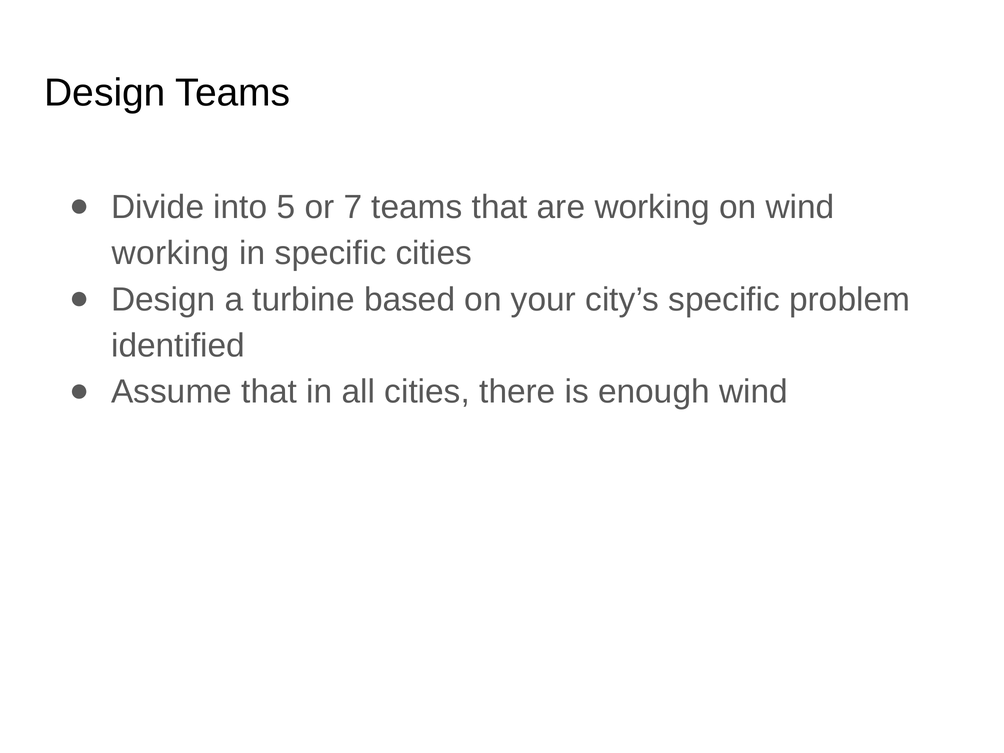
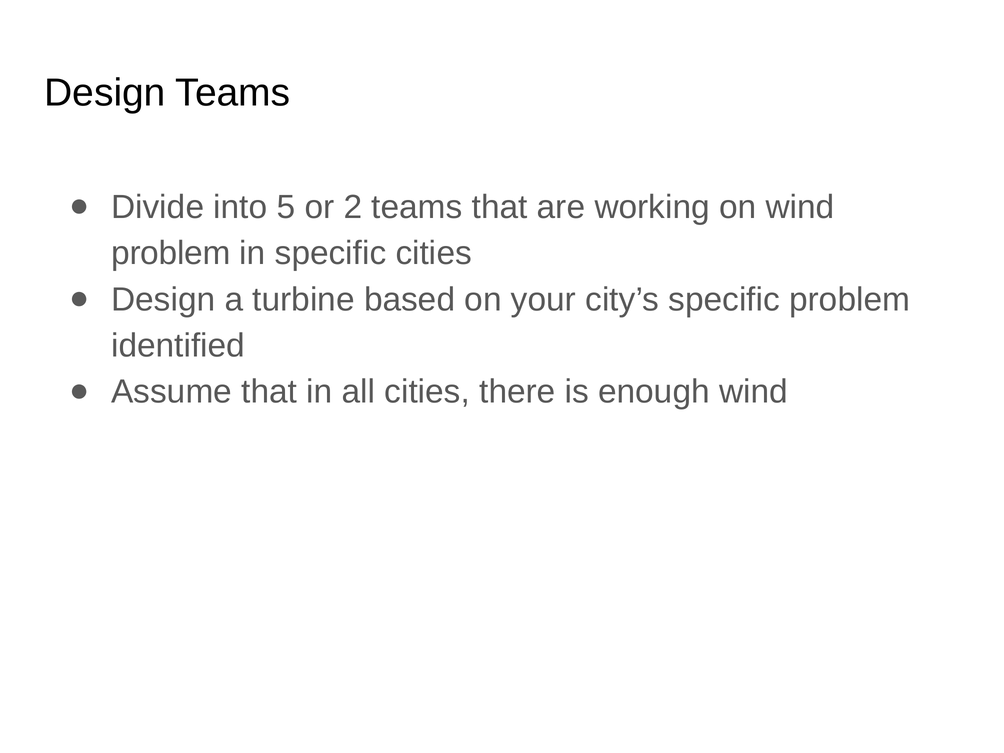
7: 7 -> 2 (353, 207)
working: working -> problem (171, 253)
